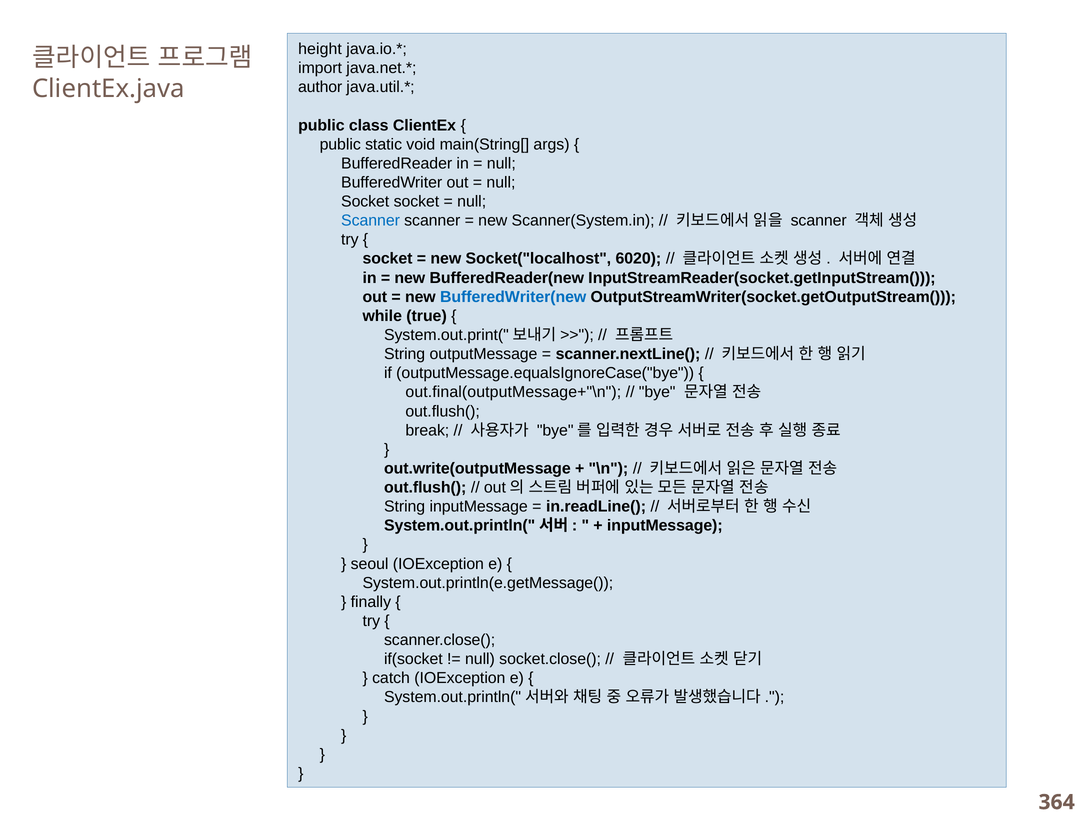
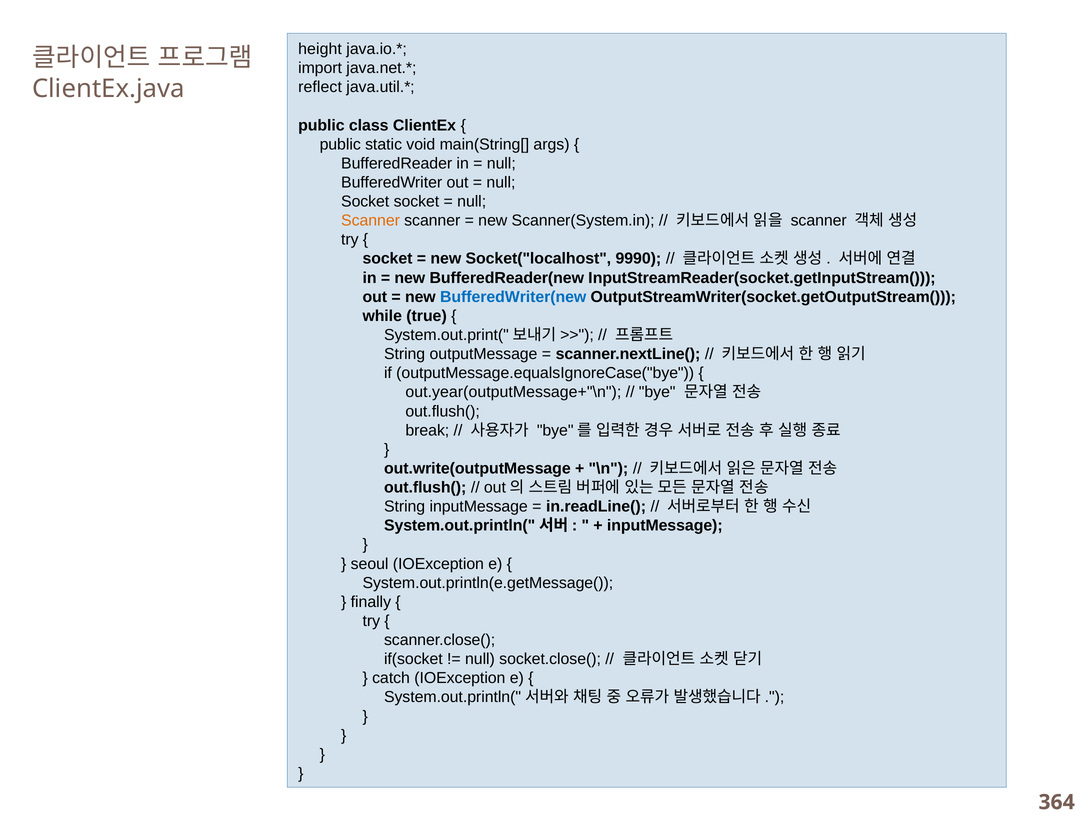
author: author -> reflect (320, 87)
Scanner colour: blue -> orange (371, 220)
6020: 6020 -> 9990 (638, 259)
out.final(outputMessage+"\n: out.final(outputMessage+"\n -> out.year(outputMessage+"\n (513, 392)
